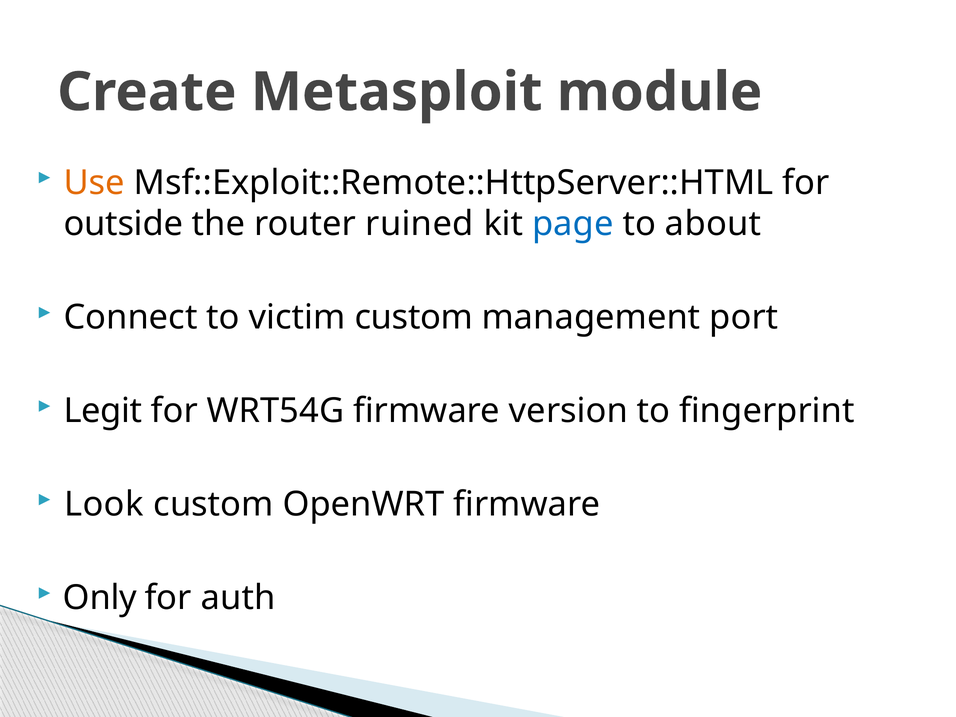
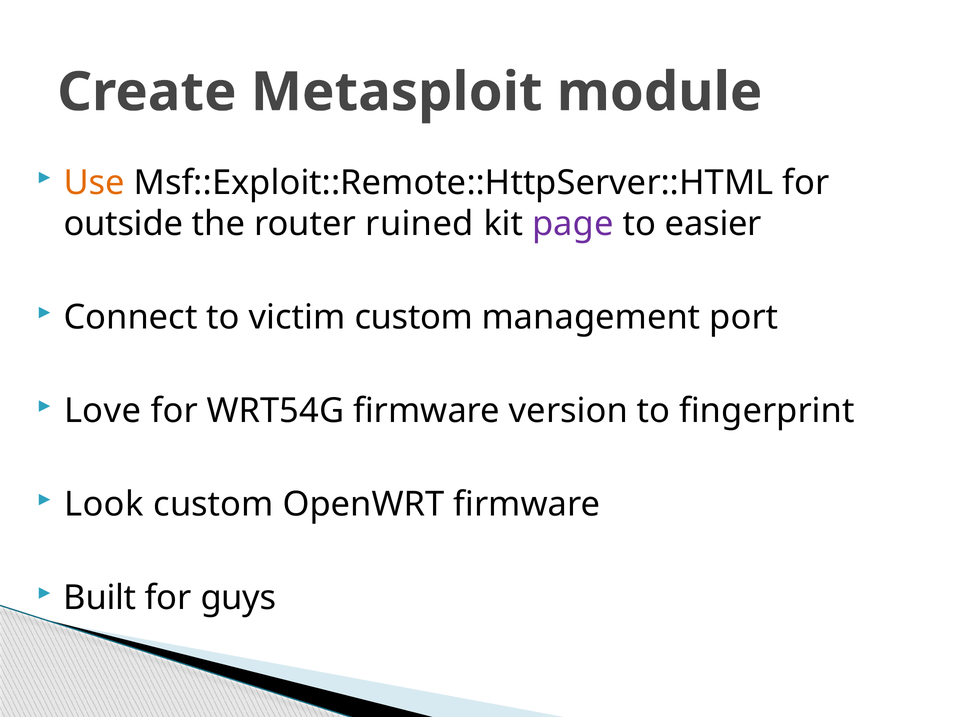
page colour: blue -> purple (573, 224)
about: about -> easier (713, 224)
Legit: Legit -> Love (103, 411)
Only: Only -> Built (100, 598)
auth: auth -> guys (238, 598)
